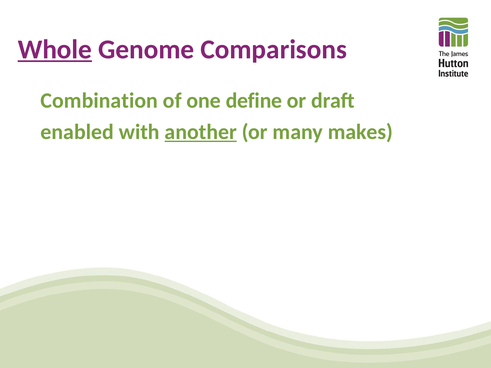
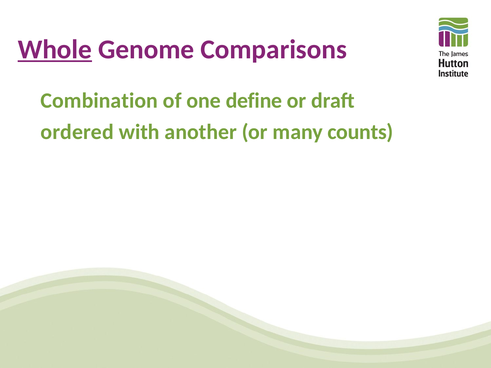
enabled: enabled -> ordered (77, 132)
another underline: present -> none (201, 132)
makes: makes -> counts (360, 132)
